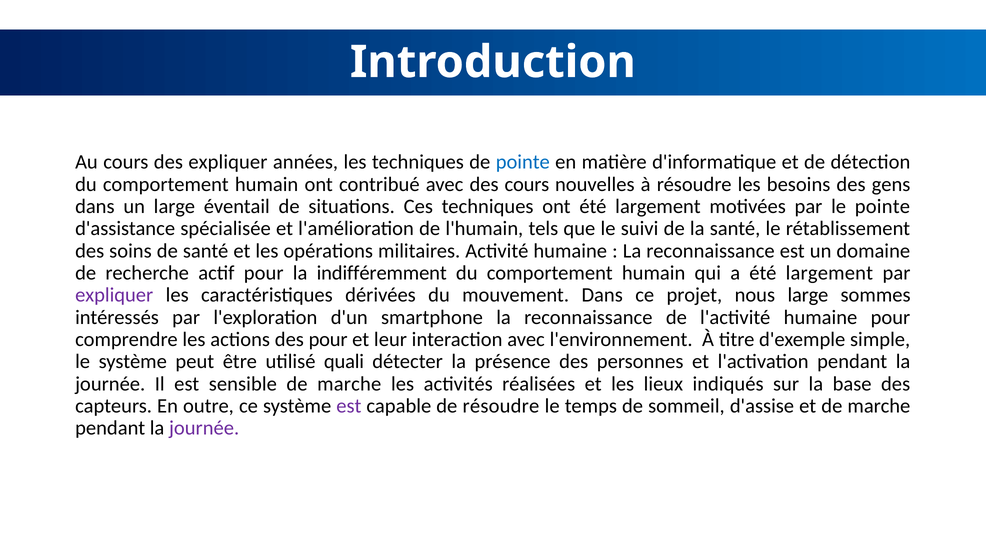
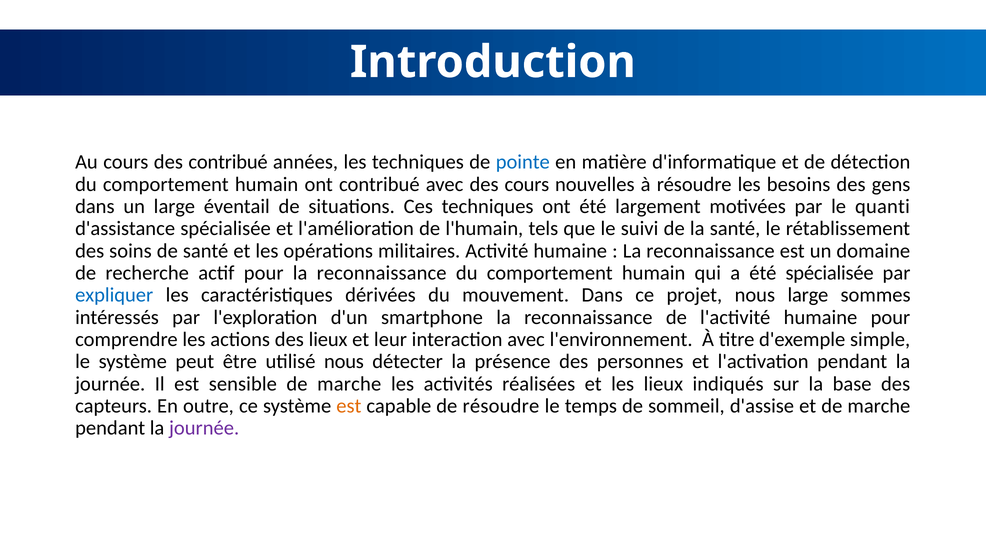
des expliquer: expliquer -> contribué (228, 162)
le pointe: pointe -> quanti (882, 207)
pour la indifféremment: indifféremment -> reconnaissance (382, 273)
a été largement: largement -> spécialisée (830, 273)
expliquer colour: purple -> blue (114, 295)
des pour: pour -> lieux (328, 340)
utilisé quali: quali -> nous (344, 362)
est colour: purple -> orange (349, 406)
